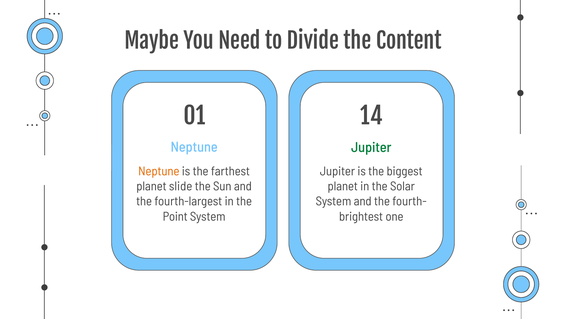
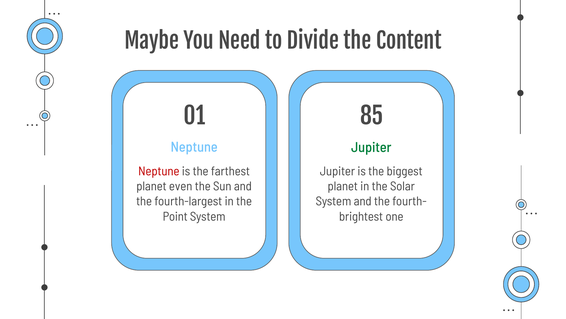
14: 14 -> 85 (372, 117)
Neptune colour: orange -> red (159, 171)
slide: slide -> even (181, 186)
